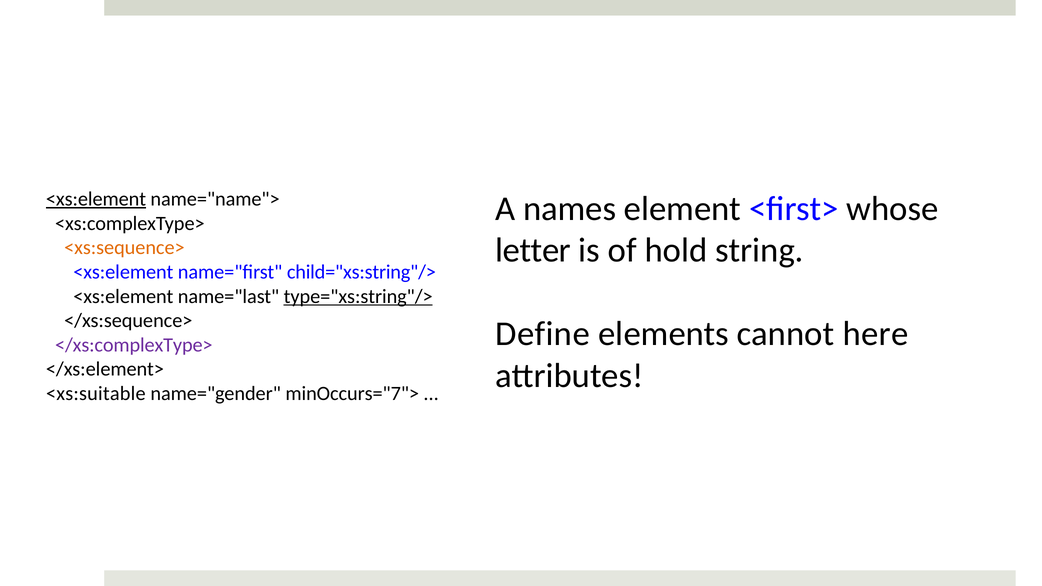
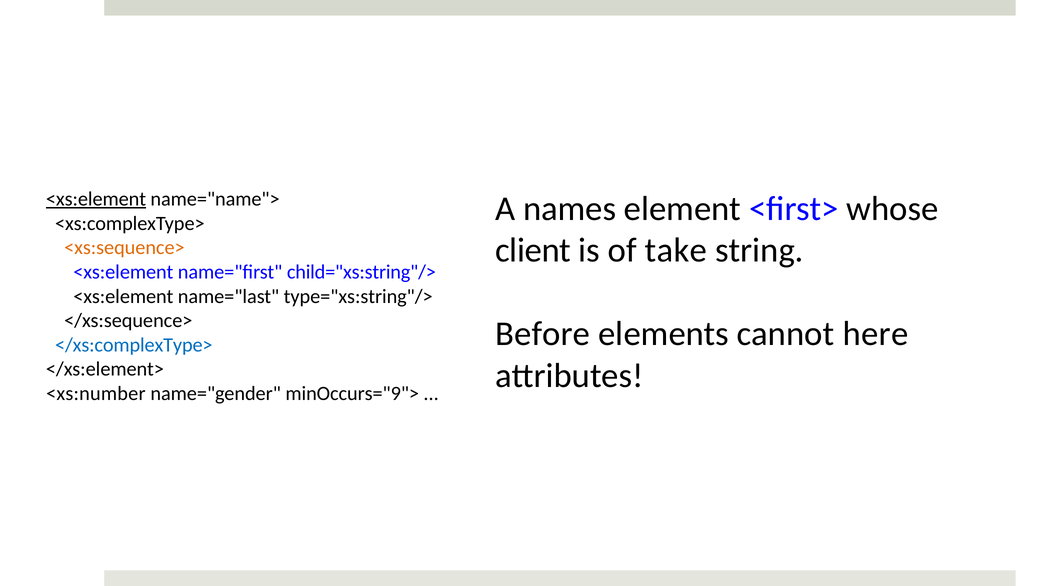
letter: letter -> client (533, 251)
hold: hold -> take (676, 251)
type="xs:string"/> underline: present -> none (358, 296)
Define: Define -> Before (543, 334)
</xs:complexType> colour: purple -> blue (134, 345)
<xs:suitable: <xs:suitable -> <xs:number (96, 394)
minOccurs="7">: minOccurs="7"> -> minOccurs="9"> (352, 394)
